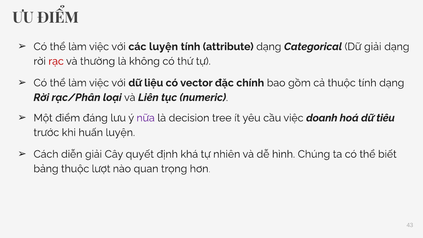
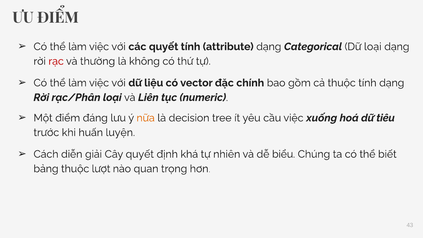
các luyện: luyện -> quyết (164, 47)
Dữ giải: giải -> loại (373, 47)
nữa colour: purple -> orange (146, 118)
doanh: doanh -> xuống (322, 118)
hình: hình -> biểu (284, 154)
